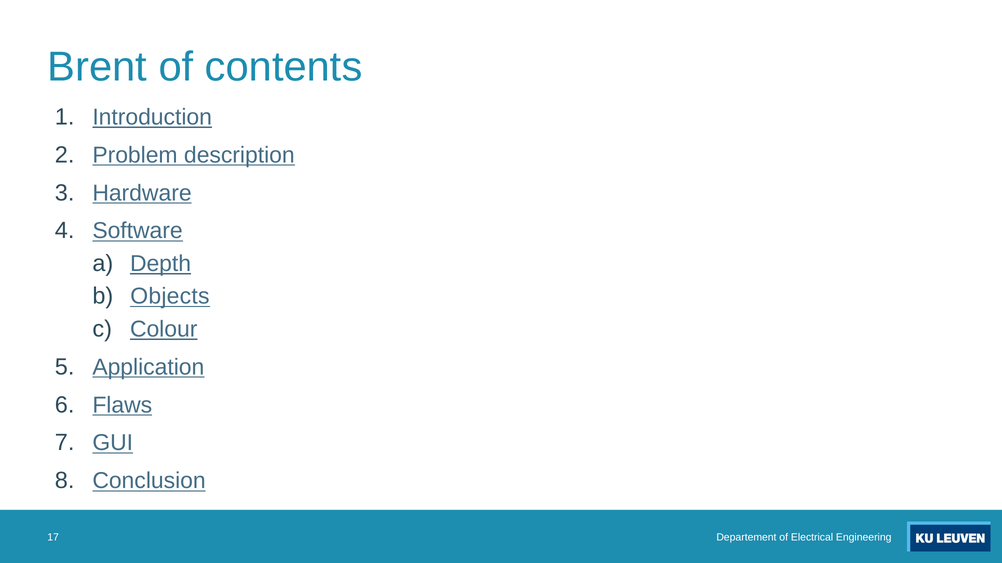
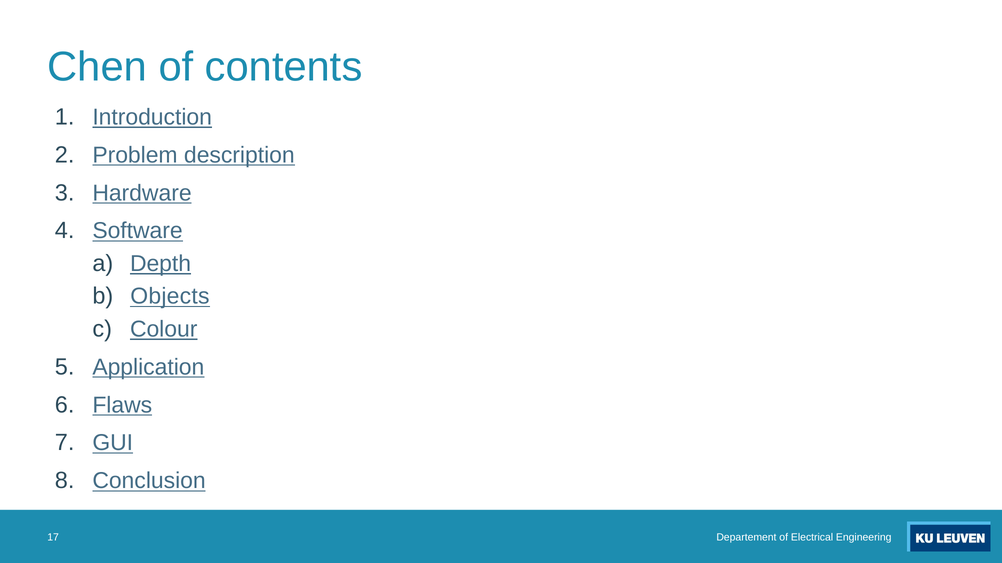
Brent: Brent -> Chen (97, 67)
